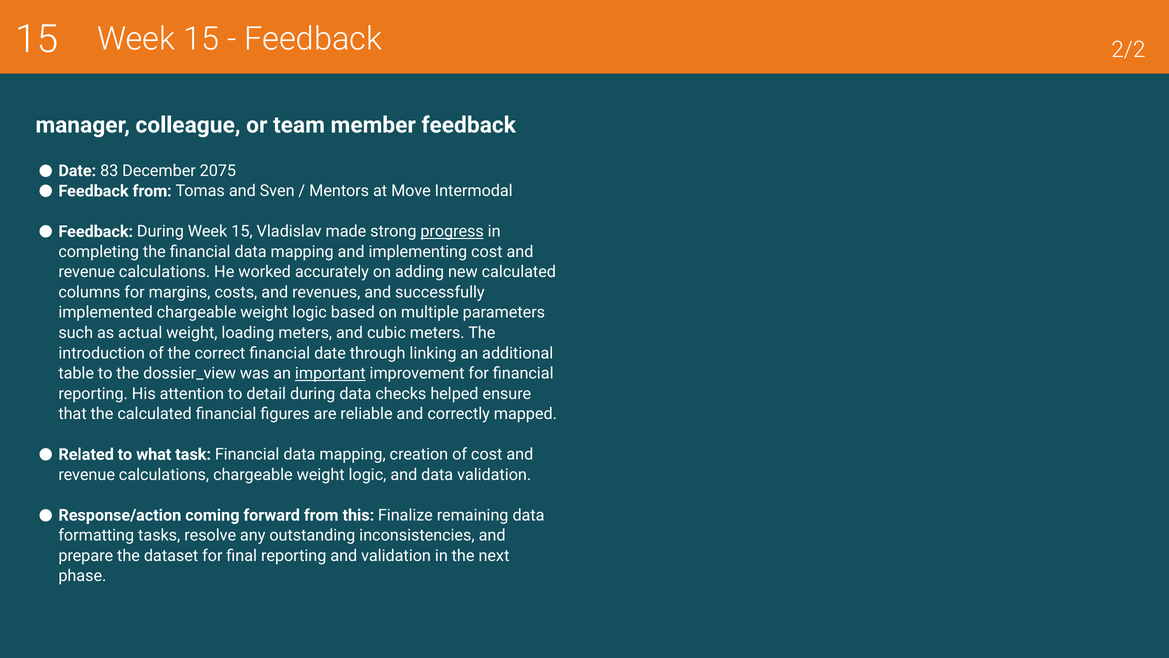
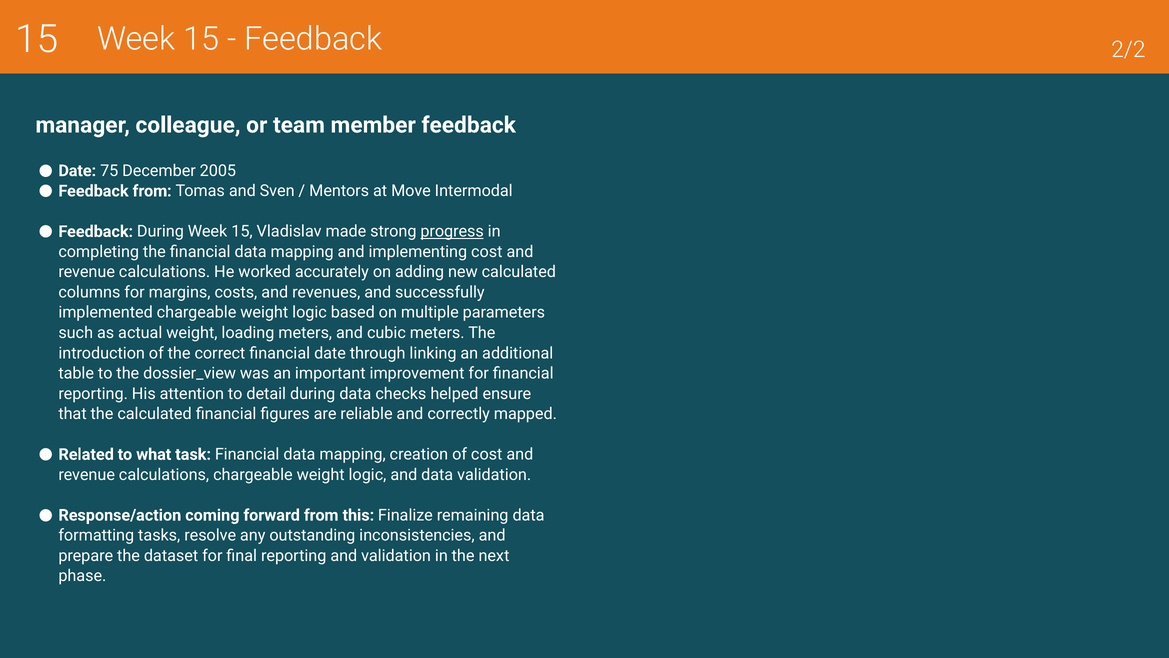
83: 83 -> 75 (109, 171)
2075: 2075 -> 2005 (218, 171)
important underline: present -> none (330, 373)
